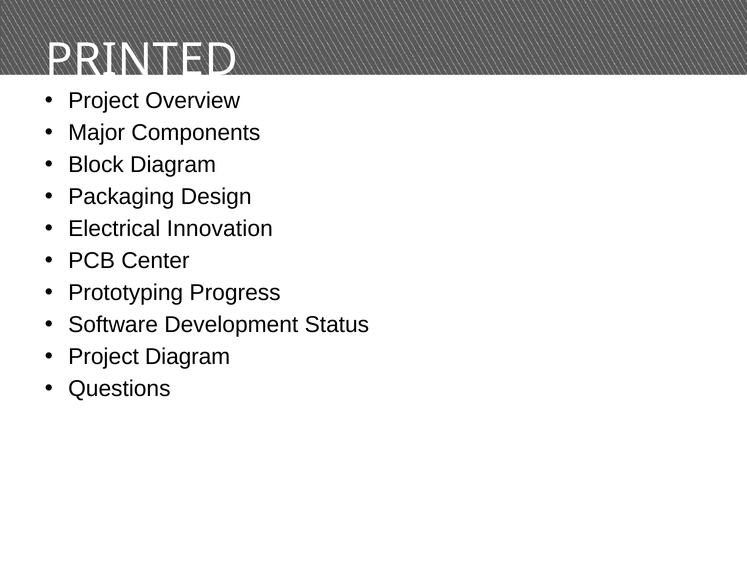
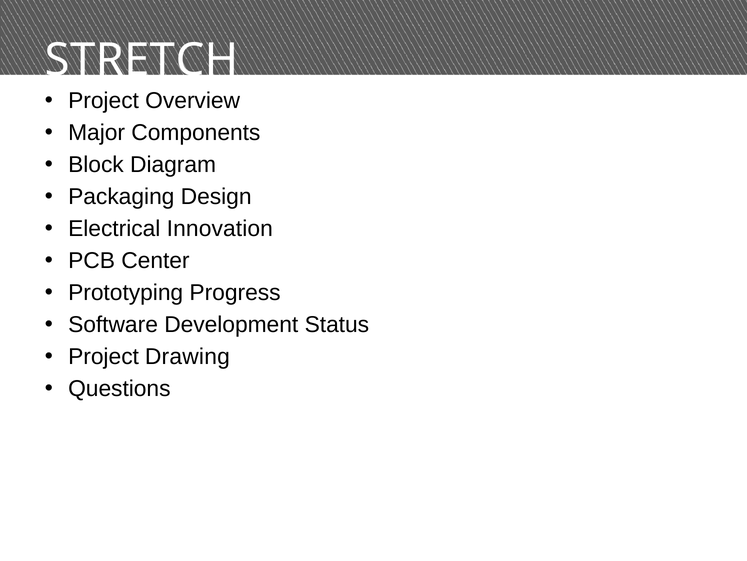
PRINTED: PRINTED -> STRETCH (142, 60)
Project Diagram: Diagram -> Drawing (187, 356)
